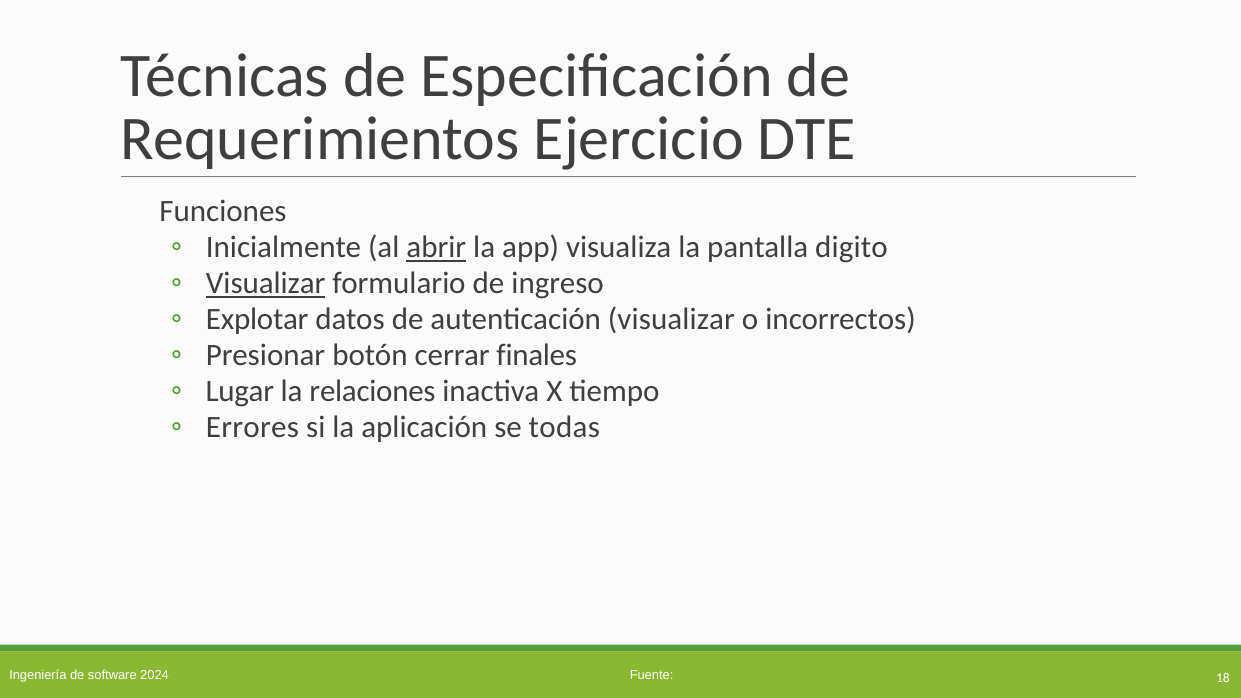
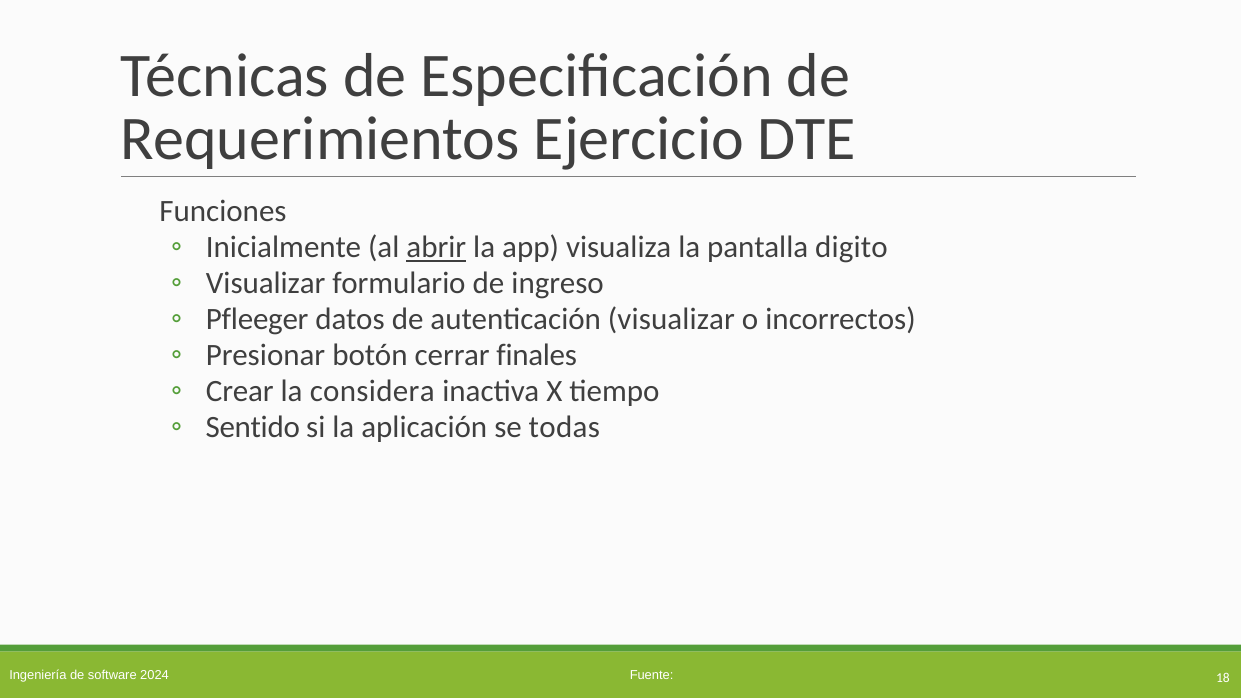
Visualizar underline: present -> none (266, 283)
Explotar: Explotar -> Pfleeger (257, 319)
Lugar: Lugar -> Crear (240, 392)
relaciones: relaciones -> considera (372, 392)
Errores: Errores -> Sentido (253, 428)
